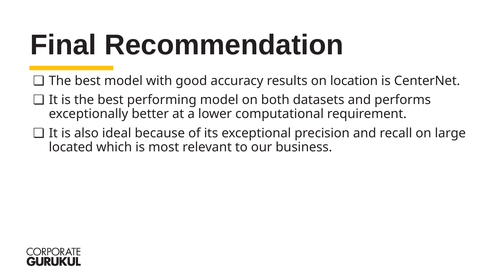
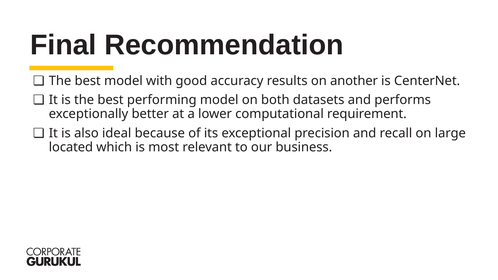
location: location -> another (354, 81)
